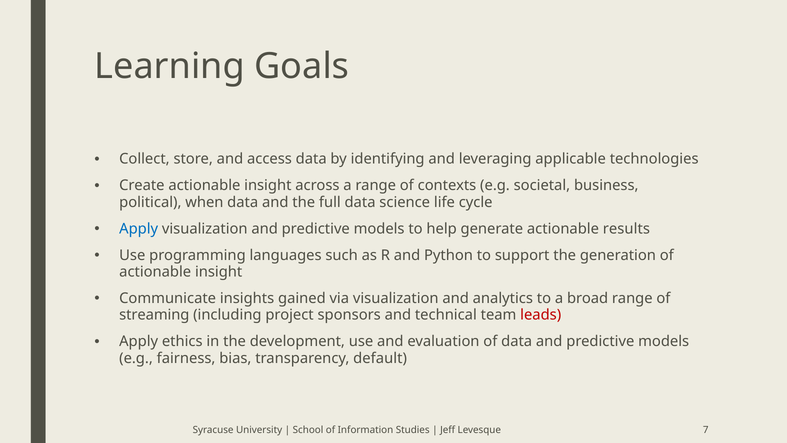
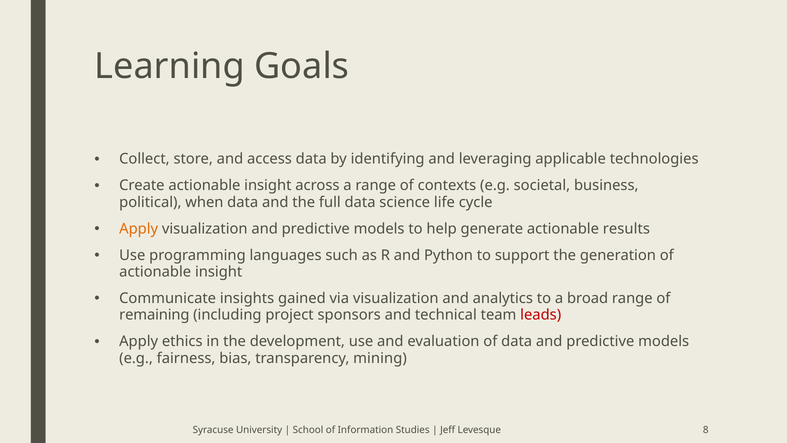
Apply colour: blue -> orange (139, 229)
streaming: streaming -> remaining (154, 315)
default: default -> mining (380, 358)
7: 7 -> 8 (706, 429)
